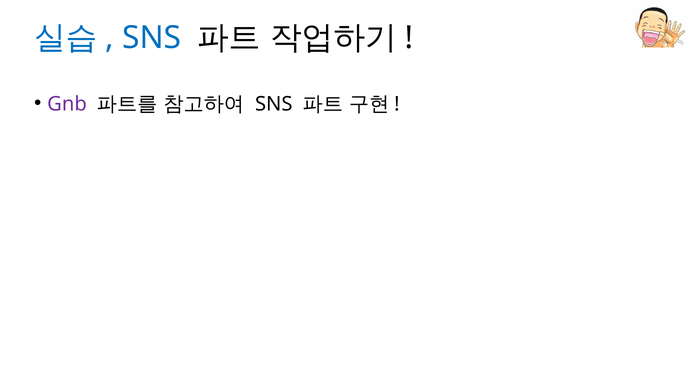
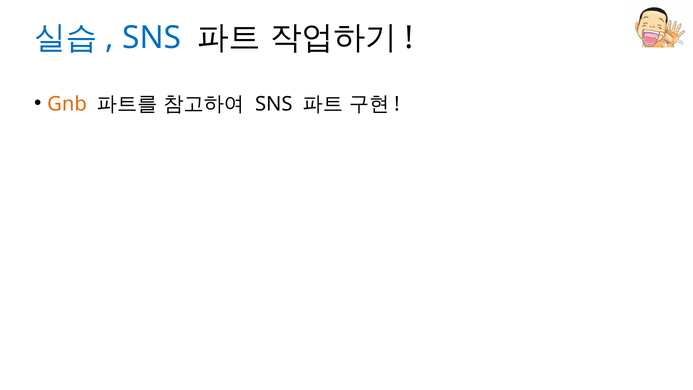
Gnb colour: purple -> orange (67, 104)
